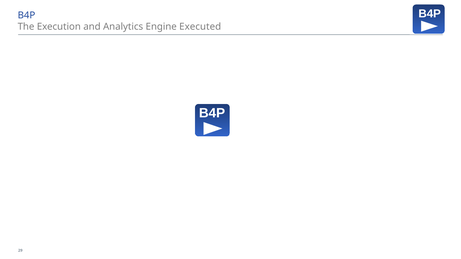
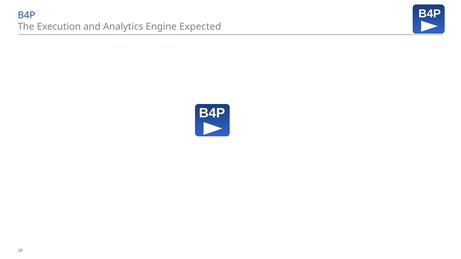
Executed: Executed -> Expected (200, 27)
